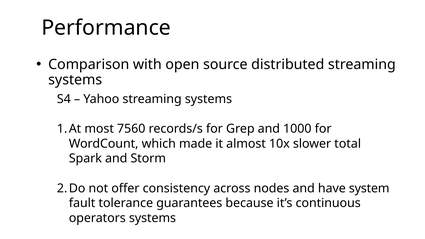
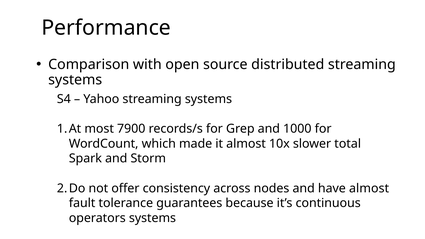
7560: 7560 -> 7900 (131, 129)
have system: system -> almost (369, 188)
